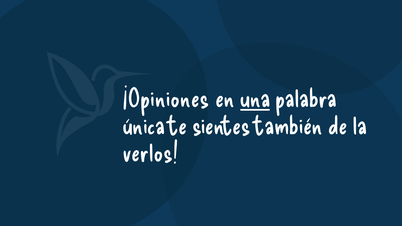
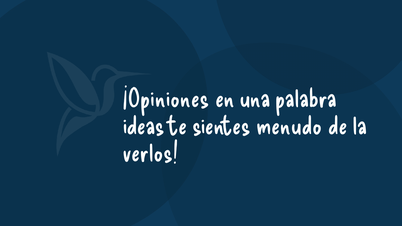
una underline: present -> none (255, 99)
única: única -> ideas (144, 126)
también: también -> menudo (289, 126)
